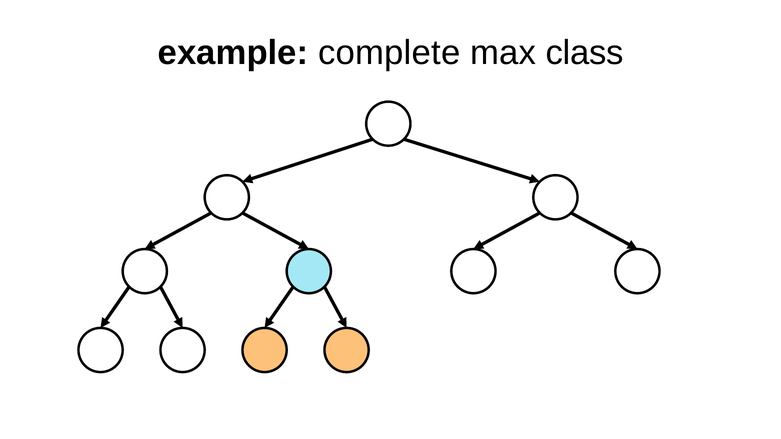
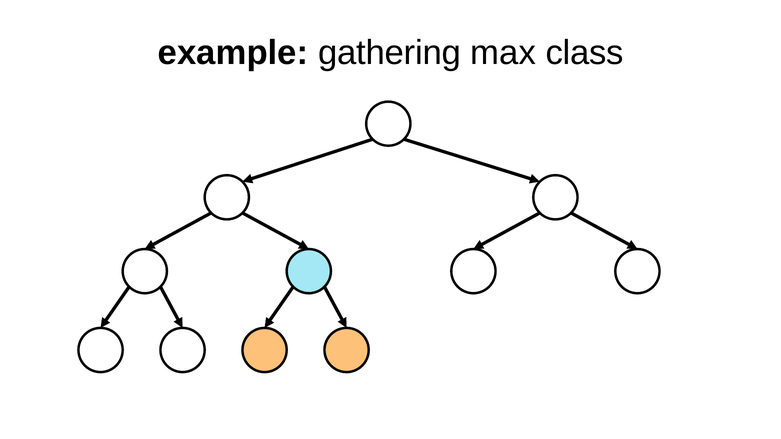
complete: complete -> gathering (390, 53)
